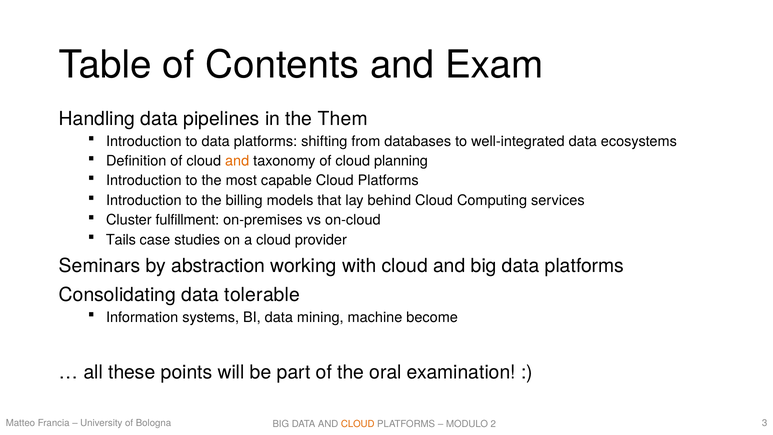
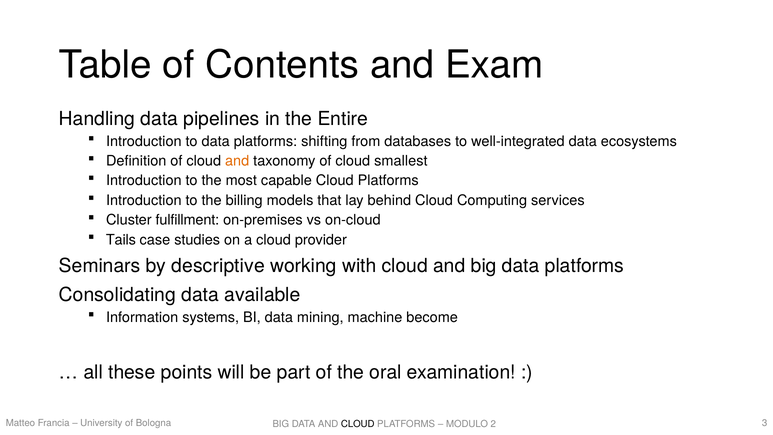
Them: Them -> Entire (343, 119)
planning: planning -> smallest (401, 161)
abstraction: abstraction -> descriptive (218, 266)
tolerable: tolerable -> available (262, 295)
CLOUD colour: orange -> black (358, 424)
